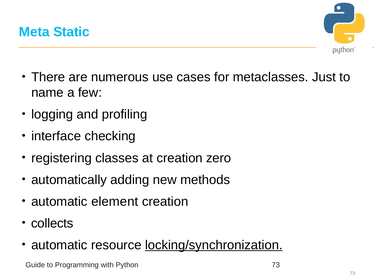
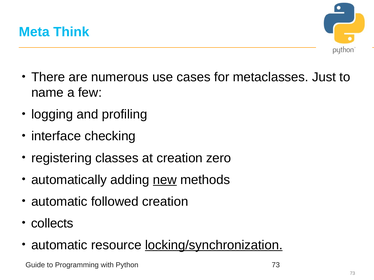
Static: Static -> Think (71, 32)
new underline: none -> present (165, 180)
element: element -> followed (115, 202)
